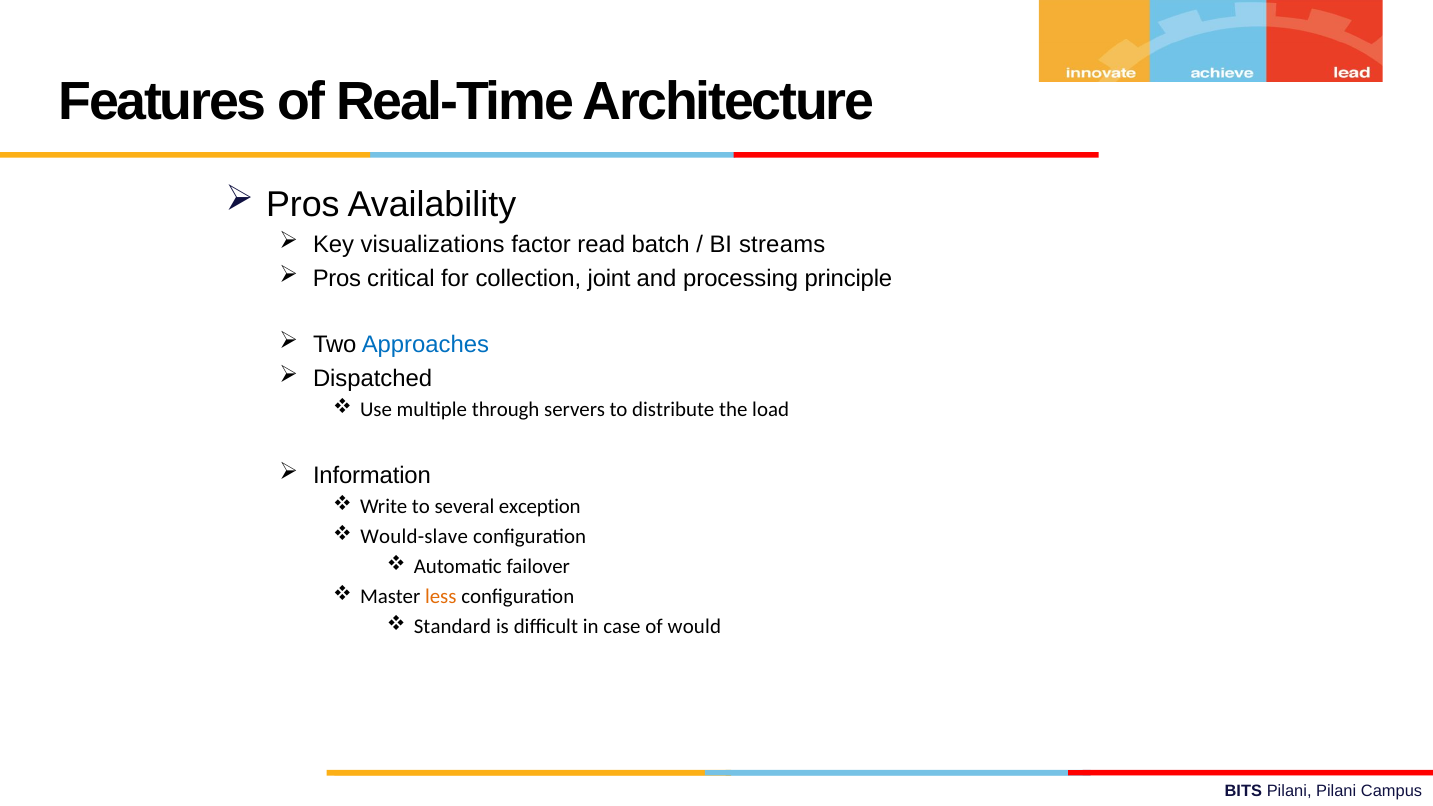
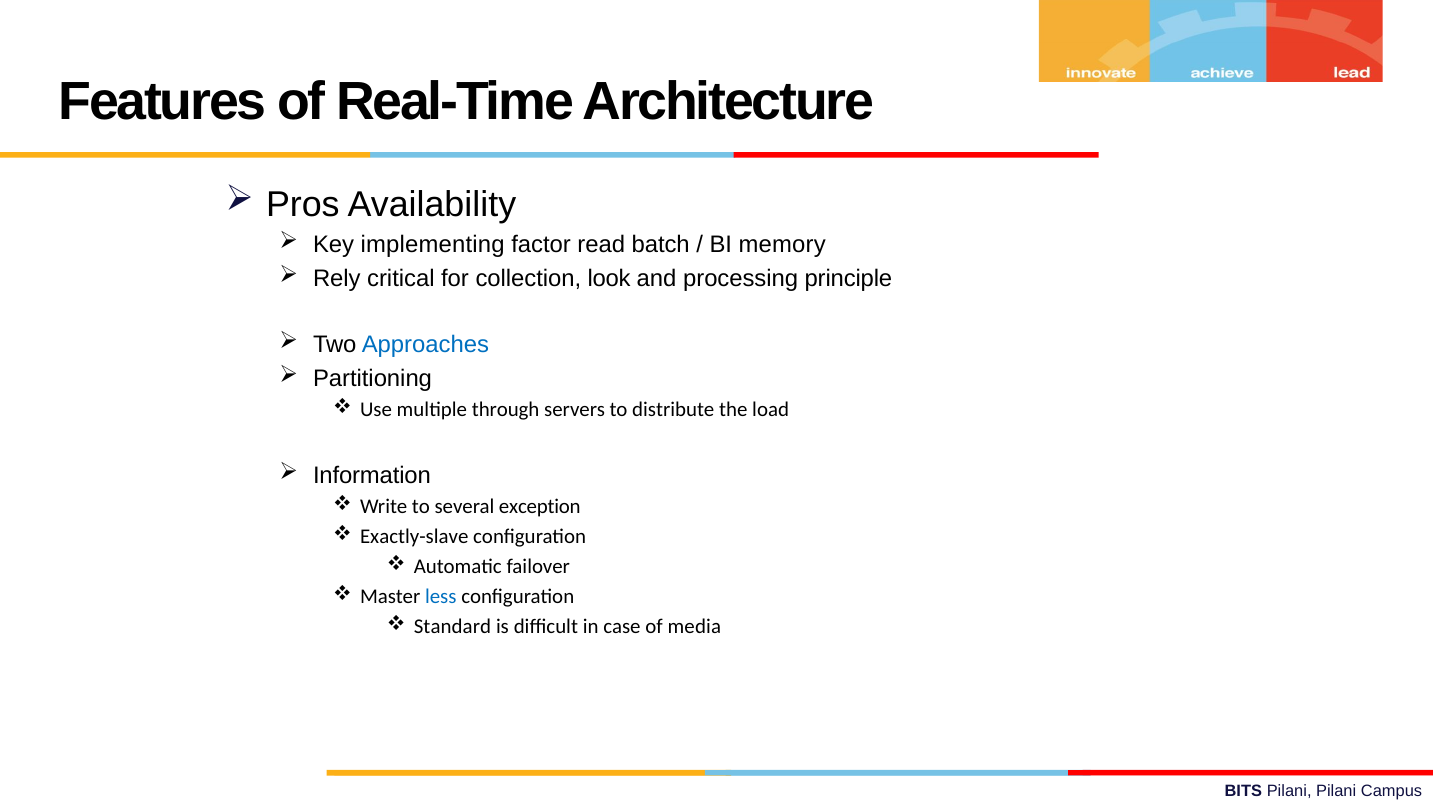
visualizations: visualizations -> implementing (433, 245)
streams: streams -> memory (782, 245)
Pros: Pros -> Rely (337, 278)
joint: joint -> look (609, 278)
Dispatched: Dispatched -> Partitioning (373, 378)
Would-slave: Would-slave -> Exactly-slave (414, 537)
less colour: orange -> blue (441, 597)
would: would -> media (694, 627)
